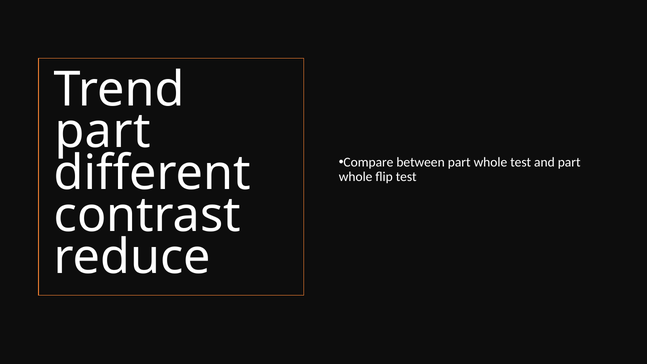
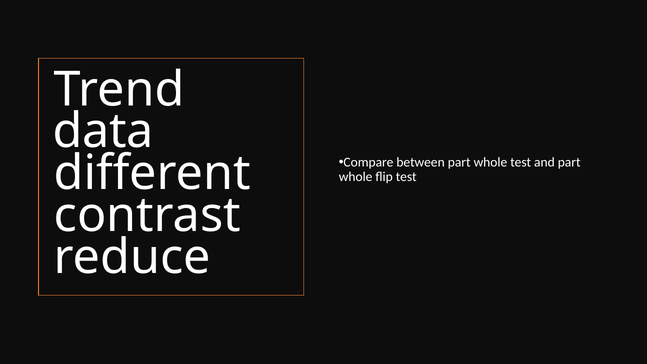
part: part -> data (103, 131)
